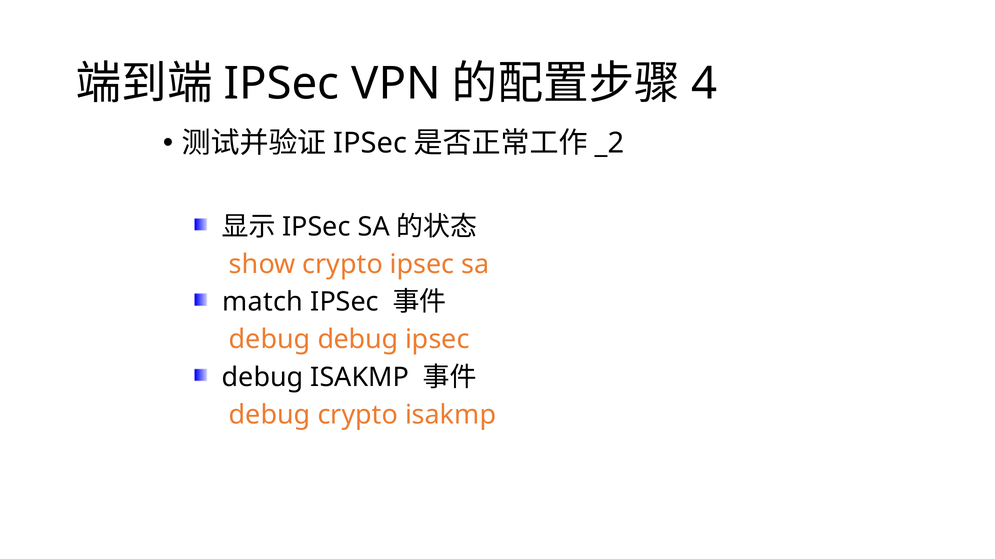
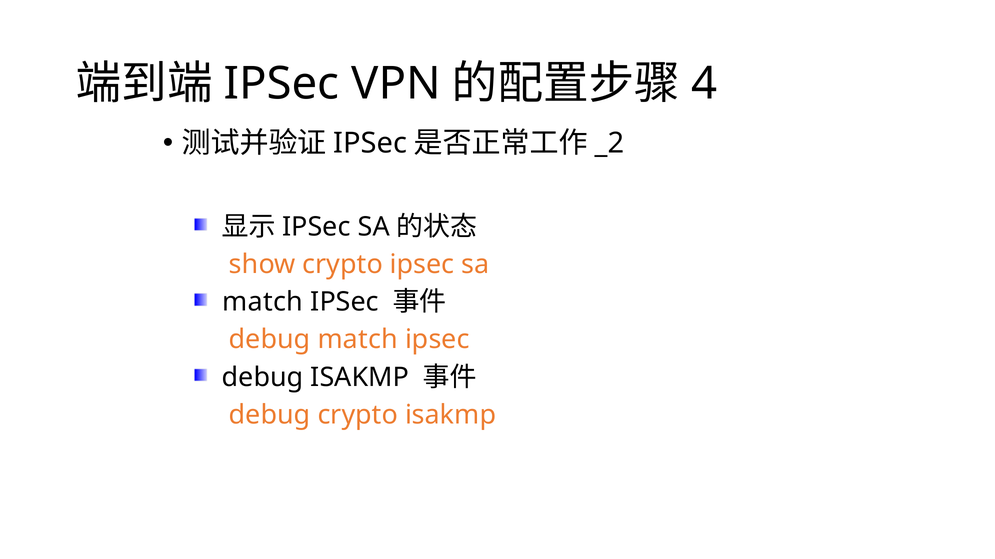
debug debug: debug -> match (358, 340)
